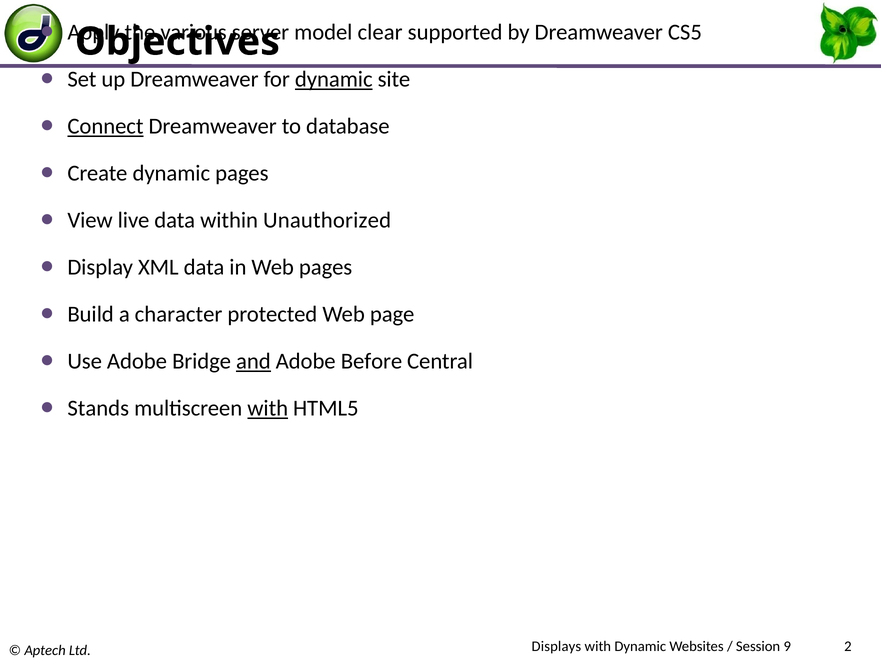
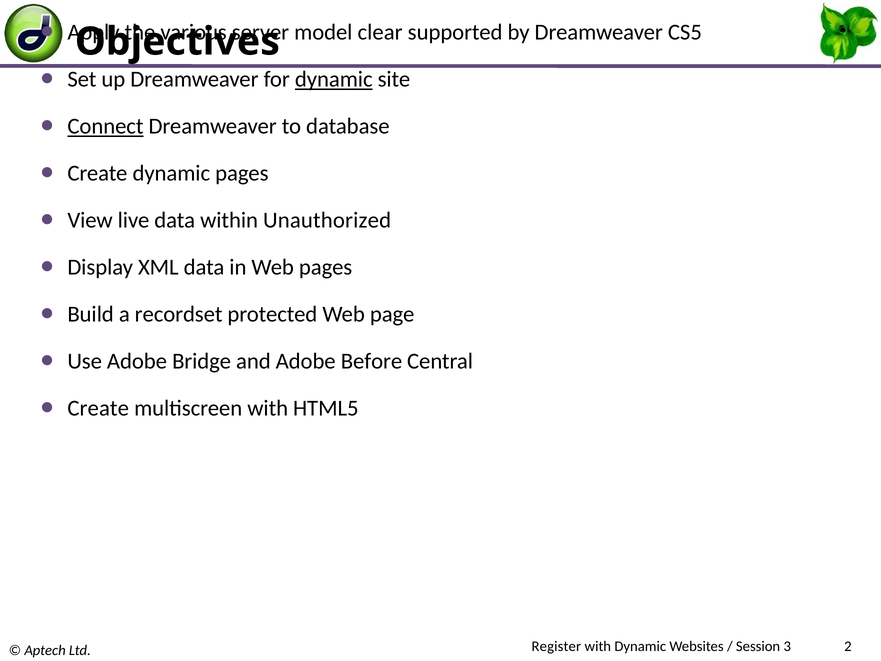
character: character -> recordset (179, 314)
and underline: present -> none (253, 361)
Stands: Stands -> Create (98, 408)
with underline: present -> none (268, 408)
Displays: Displays -> Register (556, 646)
9: 9 -> 3 (787, 646)
